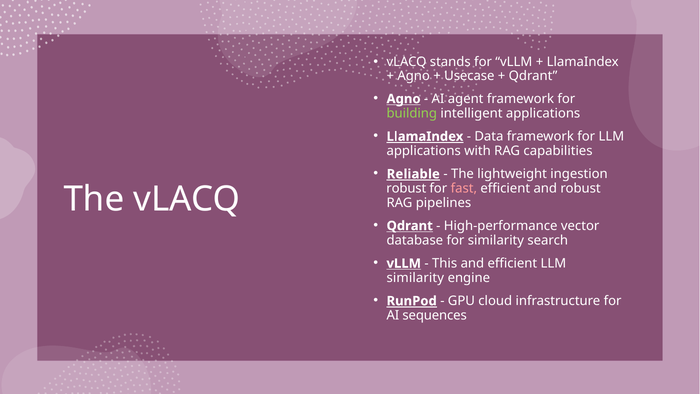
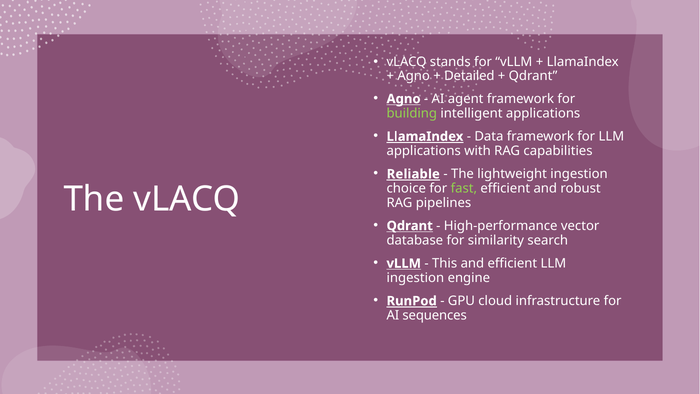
Usecase: Usecase -> Detailed (469, 76)
robust: robust -> choice (406, 189)
fast colour: pink -> light green (464, 189)
similarity: similarity -> ingestion (415, 278)
